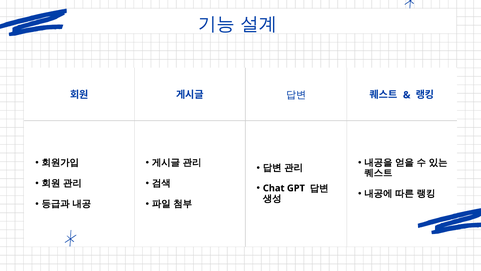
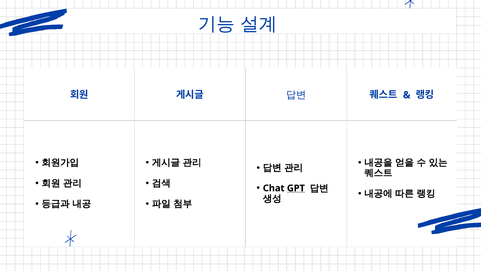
GPT underline: none -> present (296, 188)
